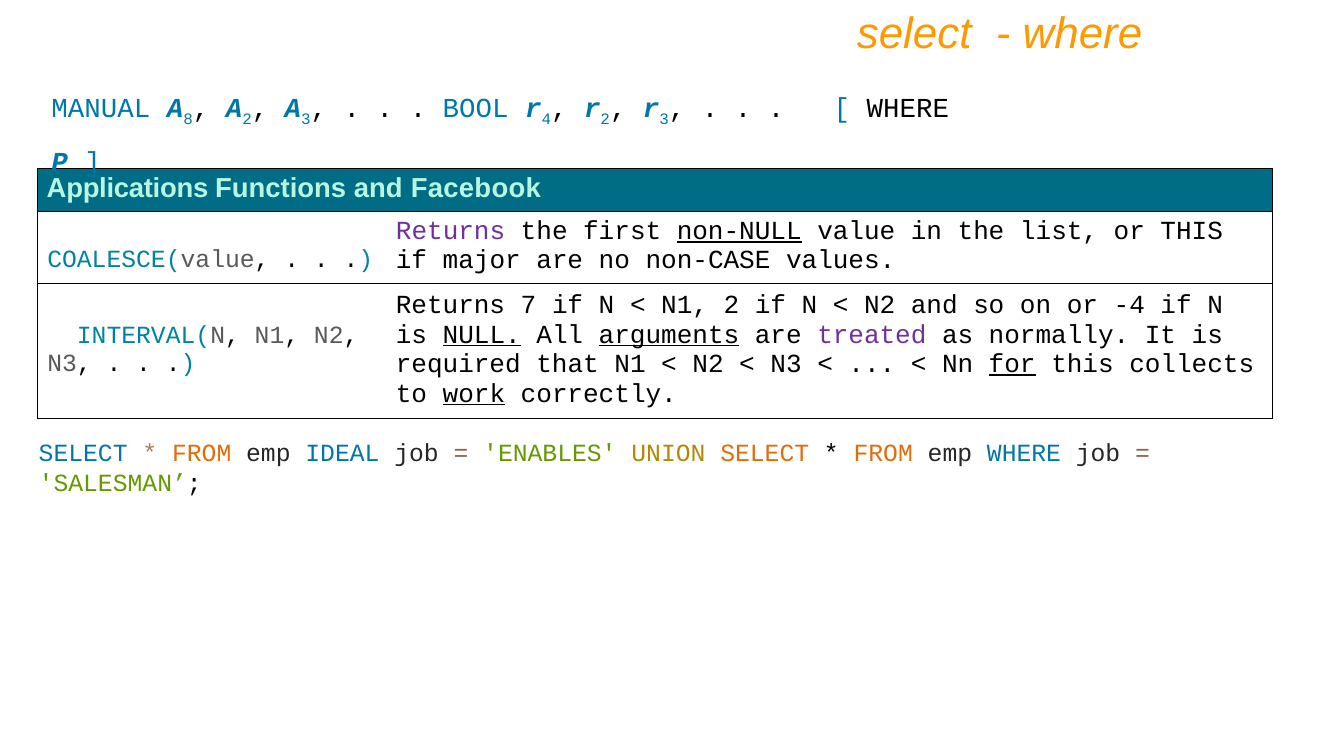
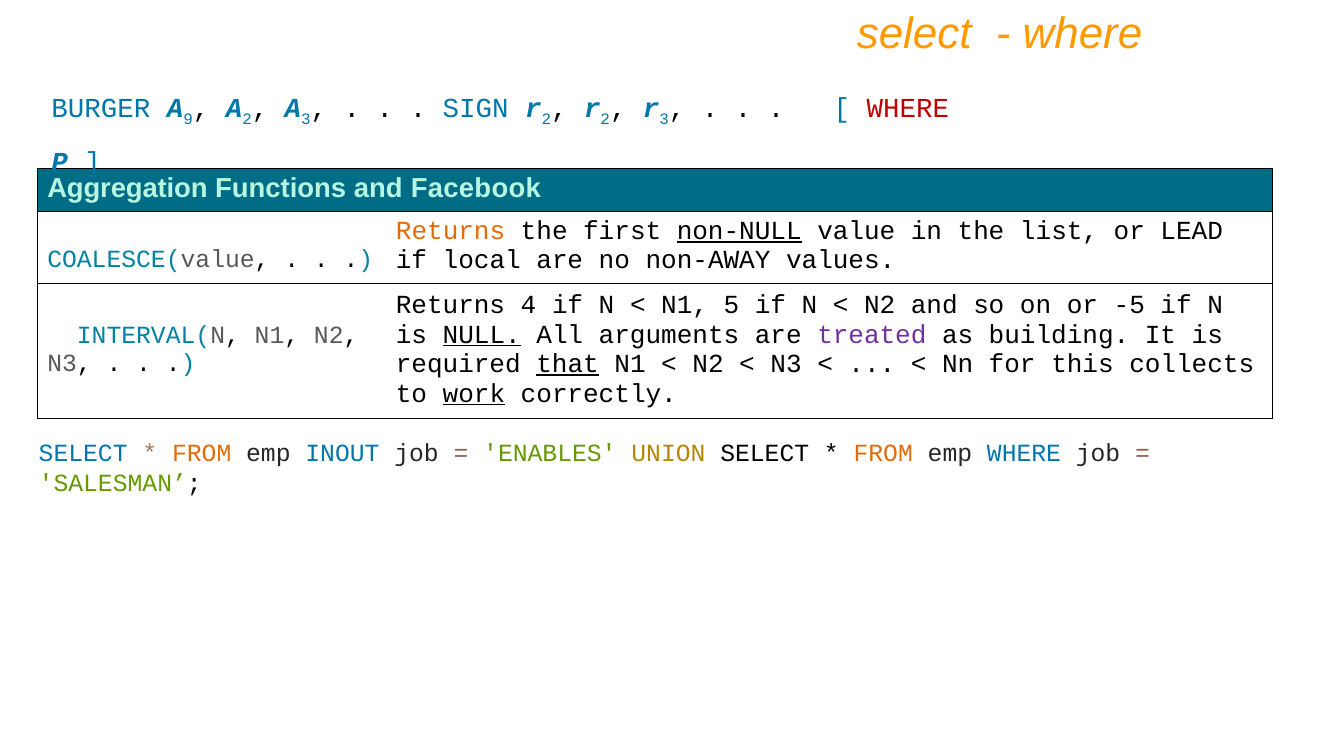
MANUAL: MANUAL -> BURGER (101, 109)
8: 8 -> 9 (188, 119)
BOOL: BOOL -> SIGN (476, 109)
4: 4 -> 2 (546, 119)
WHERE colour: black -> red (908, 109)
Applications: Applications -> Aggregation (127, 189)
Returns colour: purple -> orange (451, 231)
or THIS: THIS -> LEAD (1192, 231)
major: major -> local (482, 260)
non-CASE: non-CASE -> non-AWAY (708, 260)
7: 7 -> 4 (529, 305)
N1 2: 2 -> 5 (731, 305)
-4: -4 -> -5 (1129, 305)
arguments underline: present -> none (669, 334)
normally: normally -> building (1059, 334)
that underline: none -> present (568, 364)
for underline: present -> none (1012, 364)
IDEAL: IDEAL -> INOUT (342, 453)
SELECT colour: orange -> black (765, 453)
